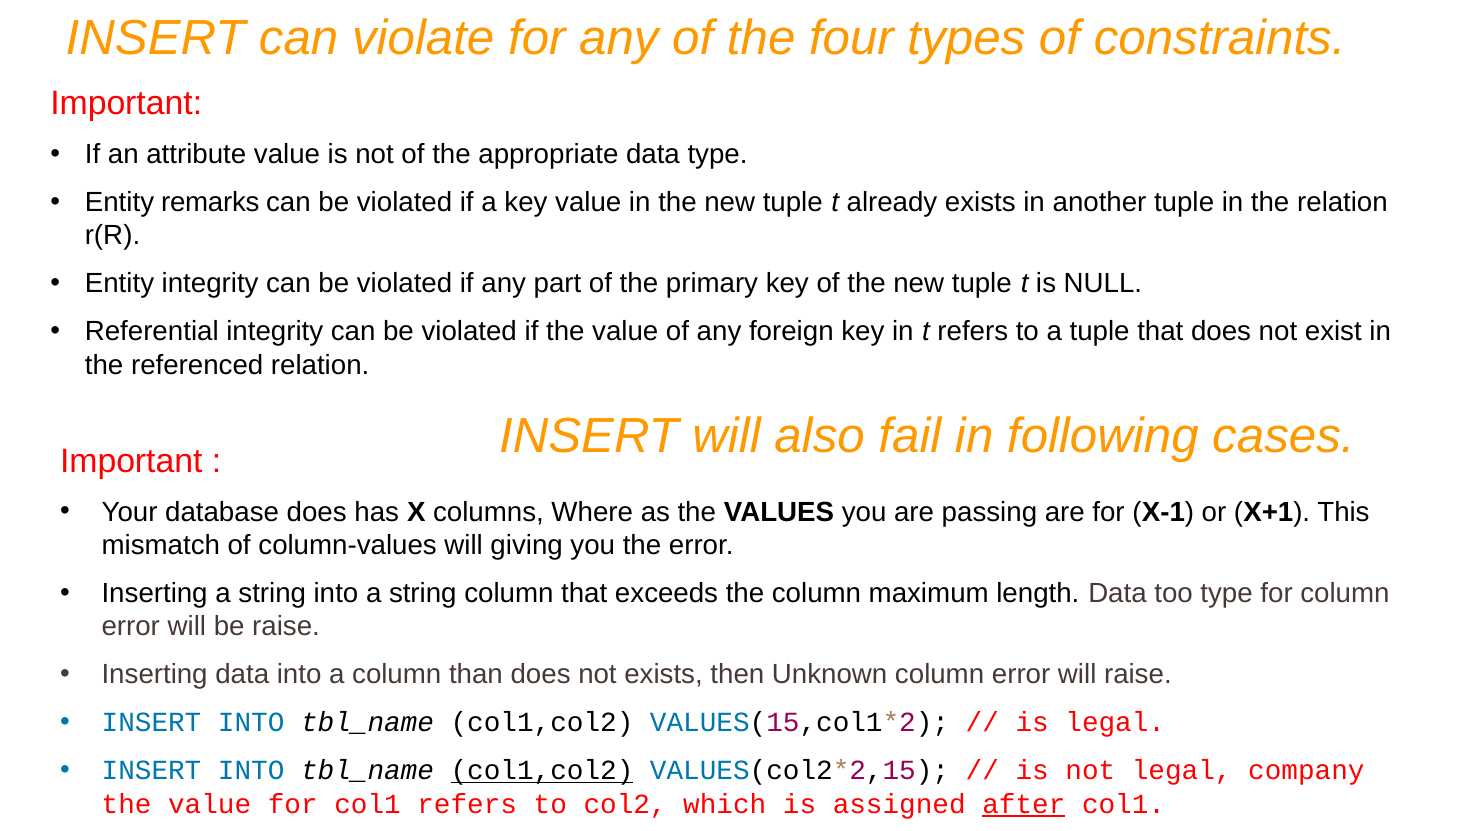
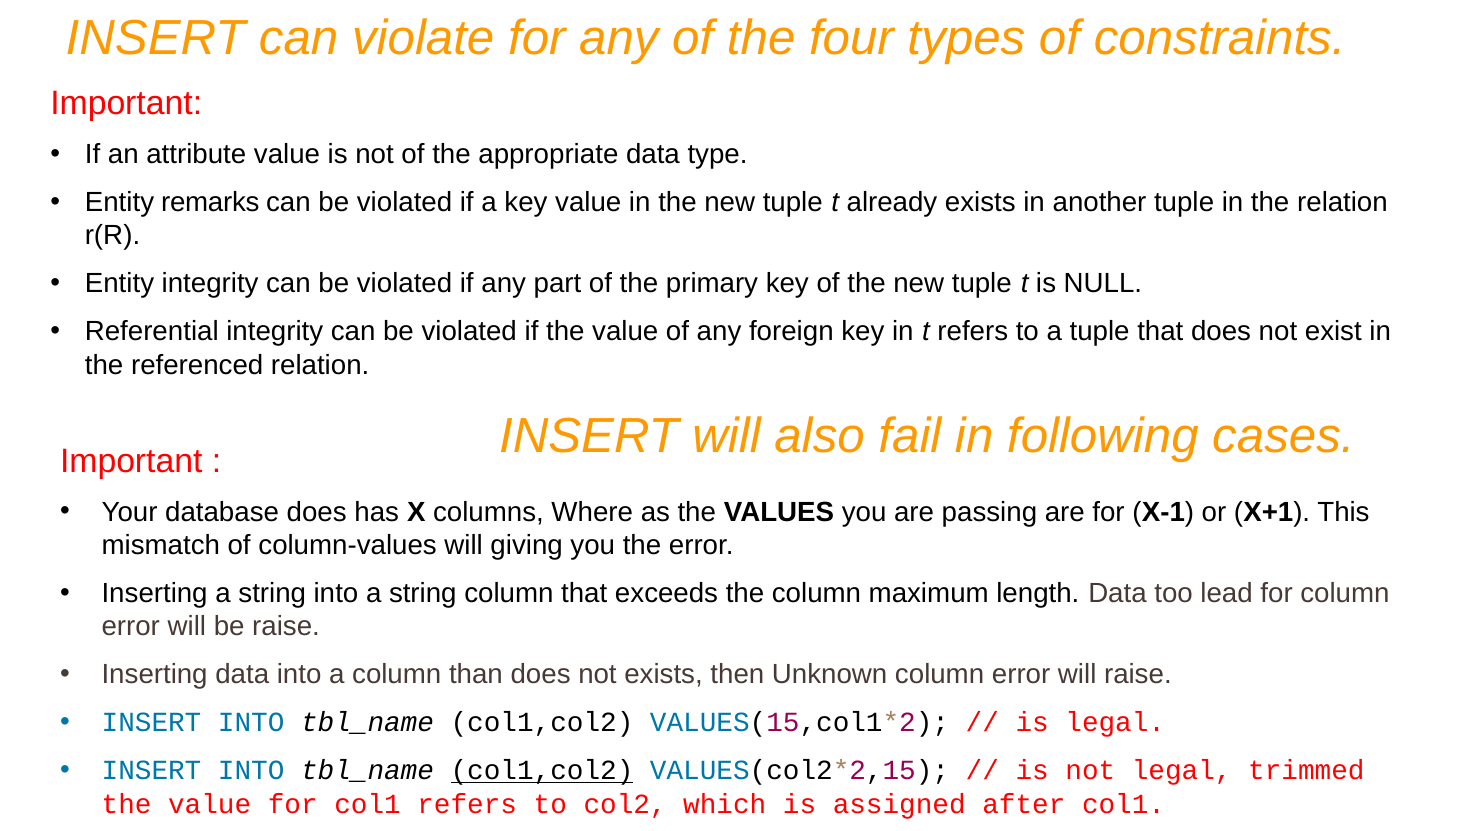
too type: type -> lead (1227, 593)
company: company -> trimmed (1306, 771)
after underline: present -> none (1024, 804)
